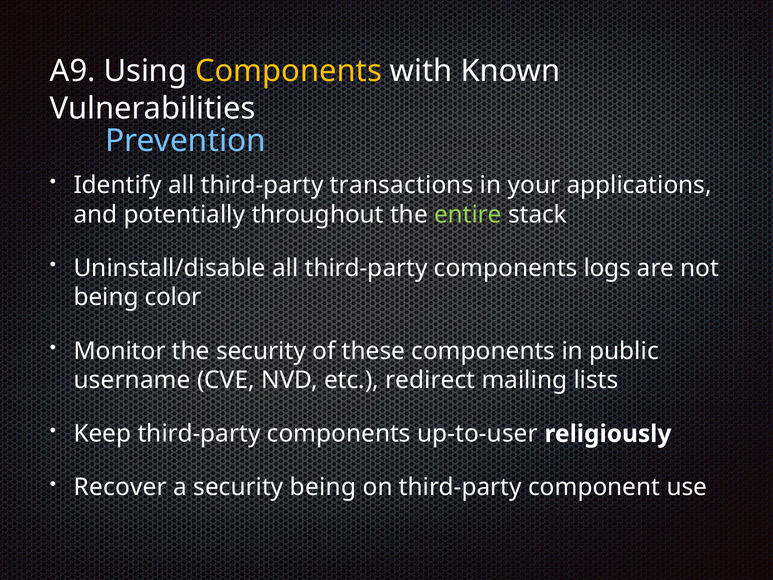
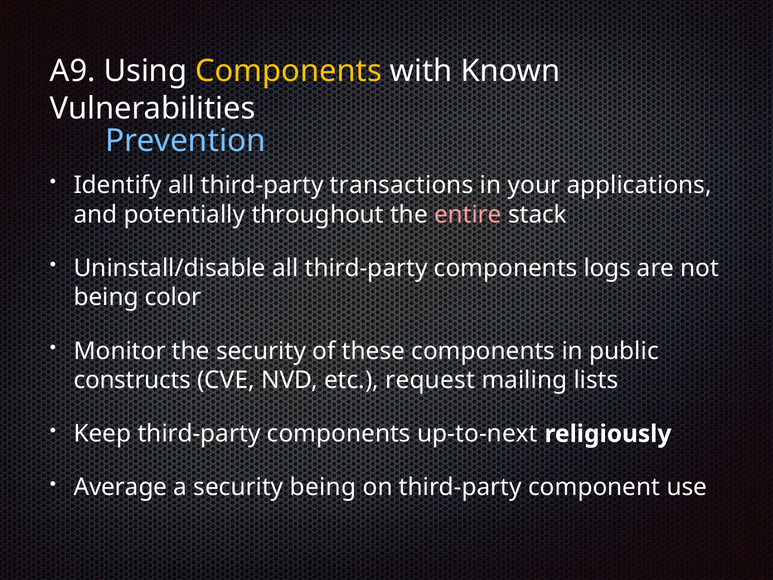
entire colour: light green -> pink (468, 214)
username: username -> constructs (132, 380)
redirect: redirect -> request (430, 380)
up-to-user: up-to-user -> up-to-next (477, 434)
Recover: Recover -> Average (120, 487)
